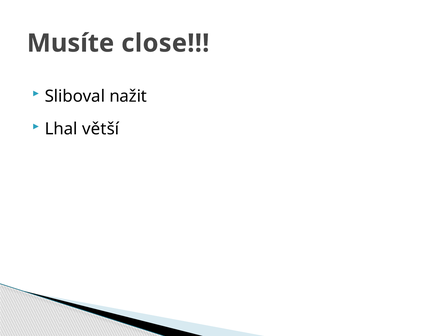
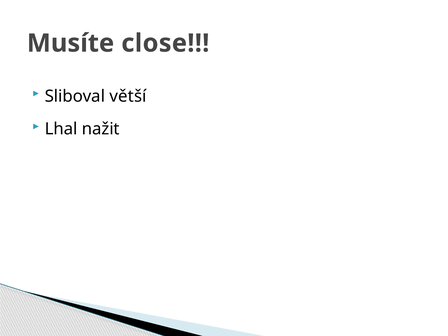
nažit: nažit -> větší (128, 96)
větší: větší -> nažit (101, 129)
